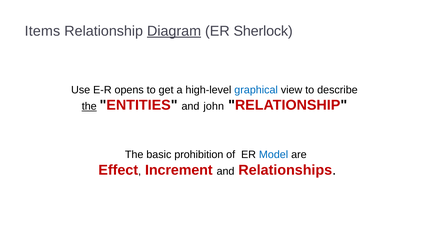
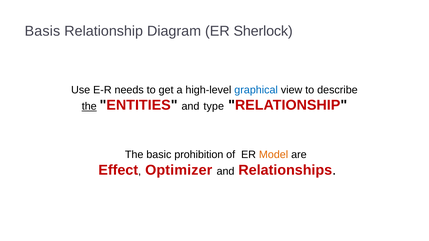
Items: Items -> Basis (42, 31)
Diagram underline: present -> none (174, 31)
opens: opens -> needs (129, 90)
john: john -> type (214, 106)
Model colour: blue -> orange (274, 155)
Increment: Increment -> Optimizer (179, 170)
